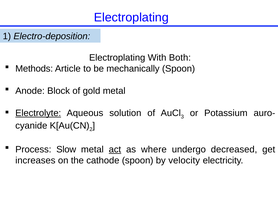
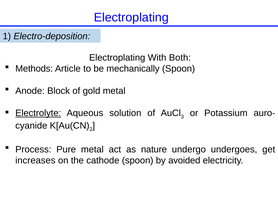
Slow: Slow -> Pure (66, 150)
act underline: present -> none (115, 150)
where: where -> nature (154, 150)
decreased: decreased -> undergoes (234, 150)
velocity: velocity -> avoided (184, 161)
